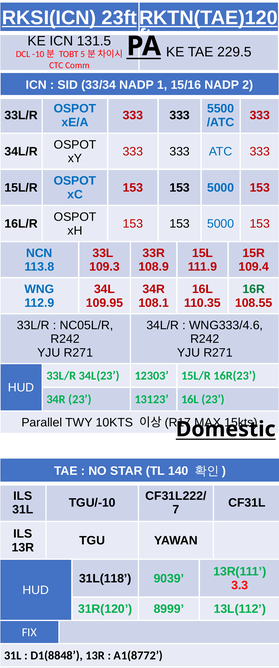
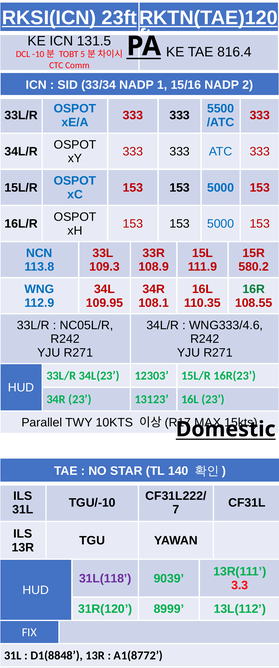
229.5: 229.5 -> 816.4 (234, 52)
109.4: 109.4 -> 580.2 (254, 267)
31L(118 colour: black -> purple (105, 578)
